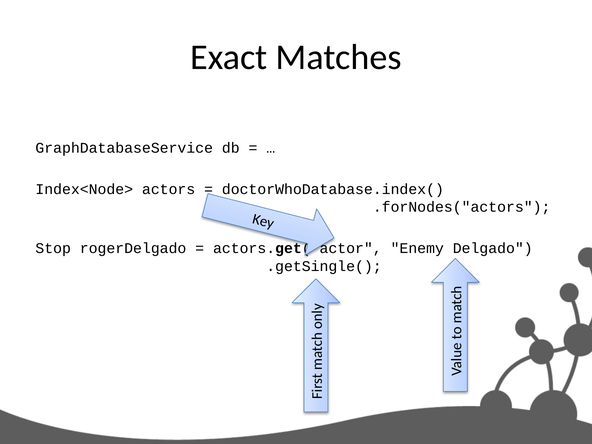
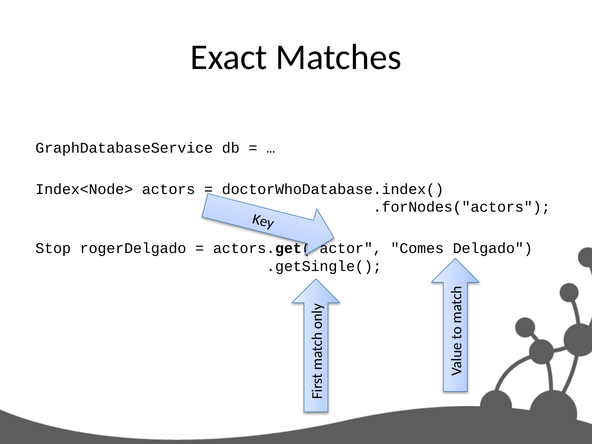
Enemy: Enemy -> Comes (417, 248)
